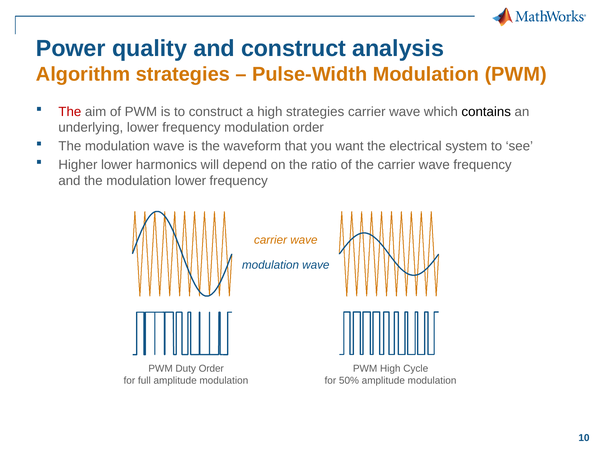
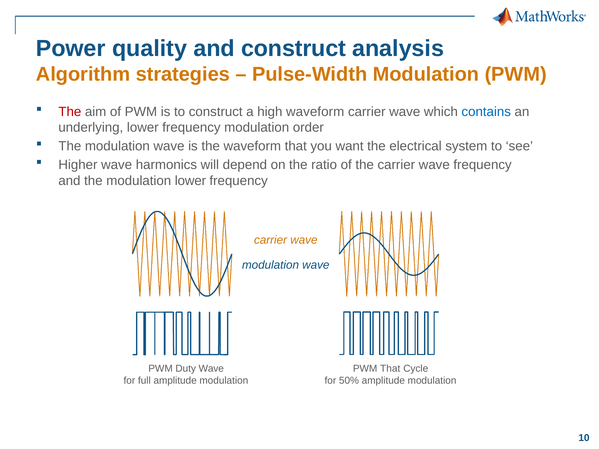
high strategies: strategies -> waveform (315, 112)
contains colour: black -> blue (486, 112)
Higher lower: lower -> wave (117, 165)
Duty Order: Order -> Wave (211, 369)
PWM High: High -> That (390, 369)
